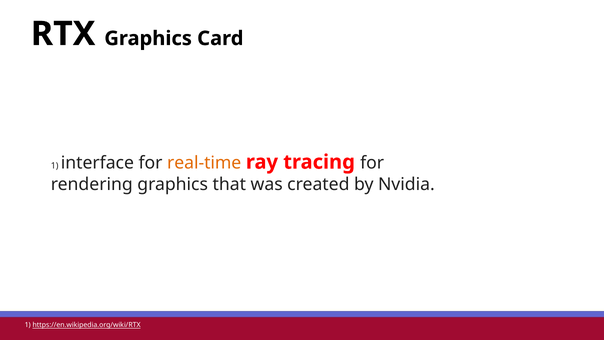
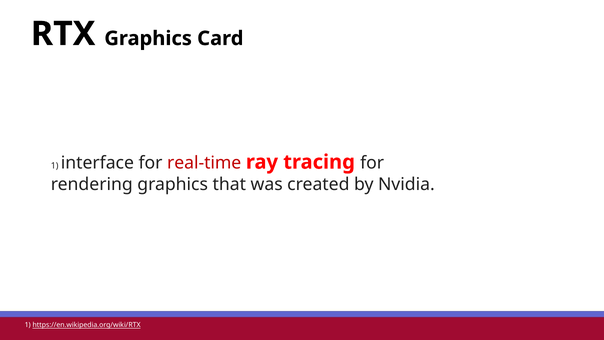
real-time colour: orange -> red (204, 163)
